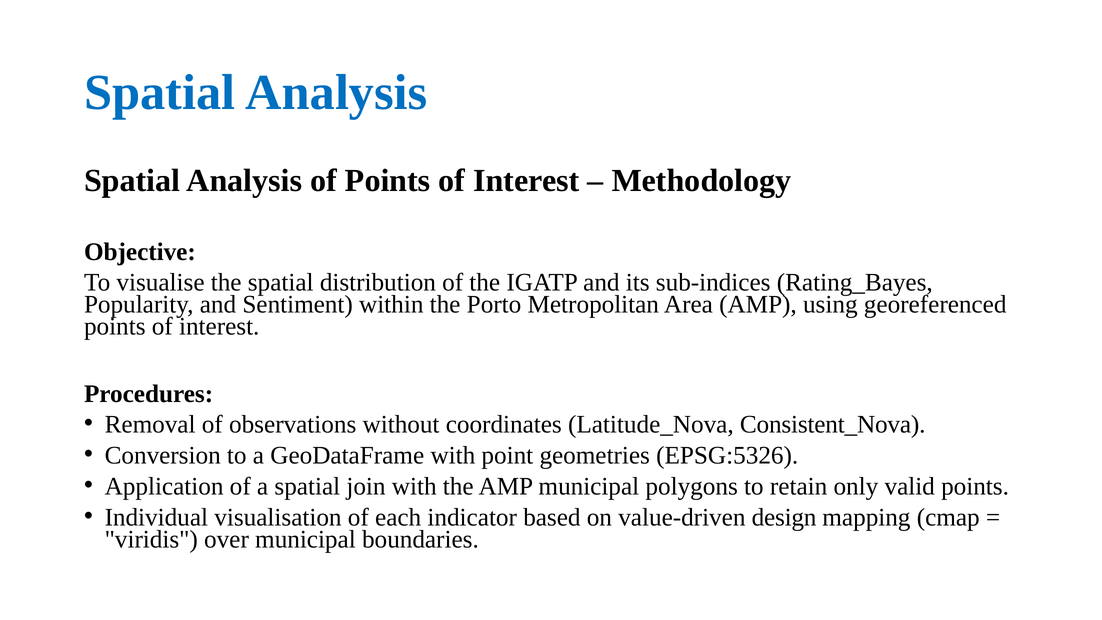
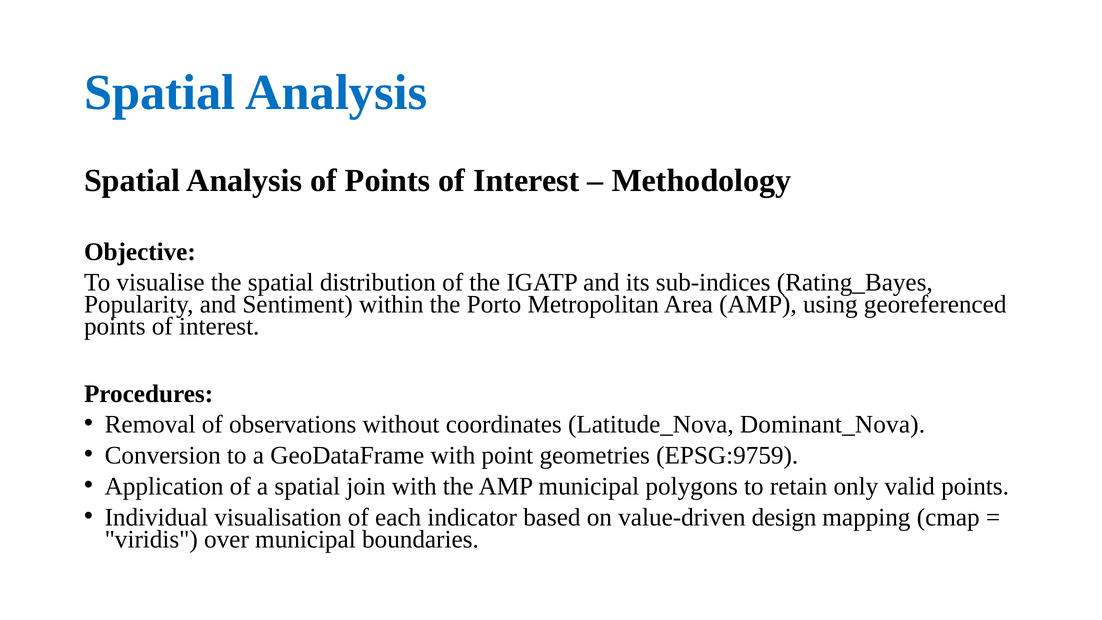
Consistent_Nova: Consistent_Nova -> Dominant_Nova (833, 425)
EPSG:5326: EPSG:5326 -> EPSG:9759 (727, 456)
